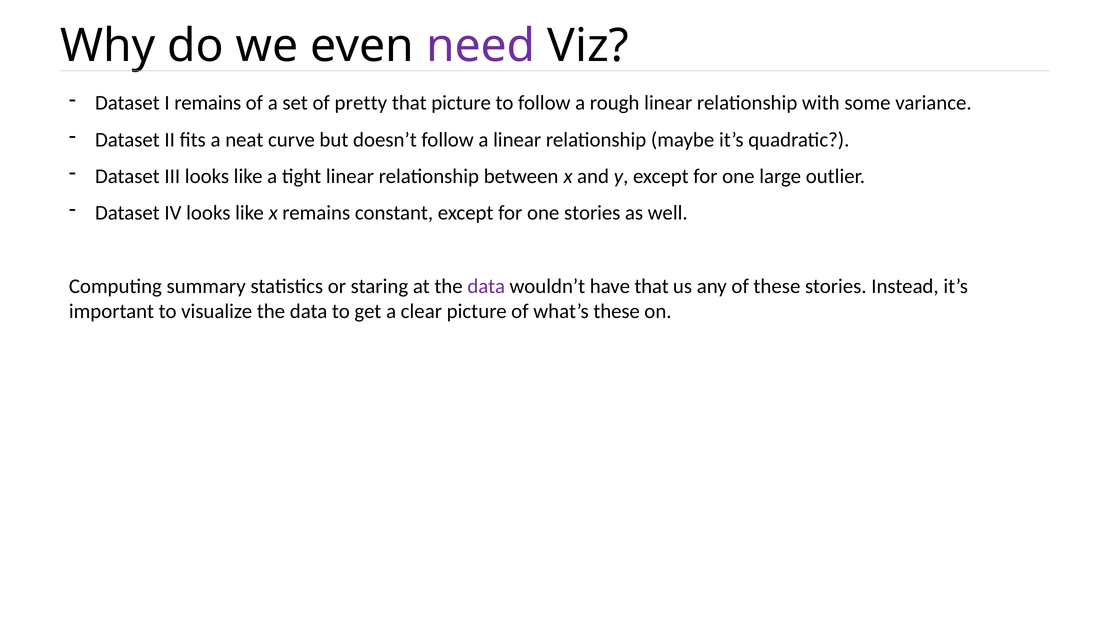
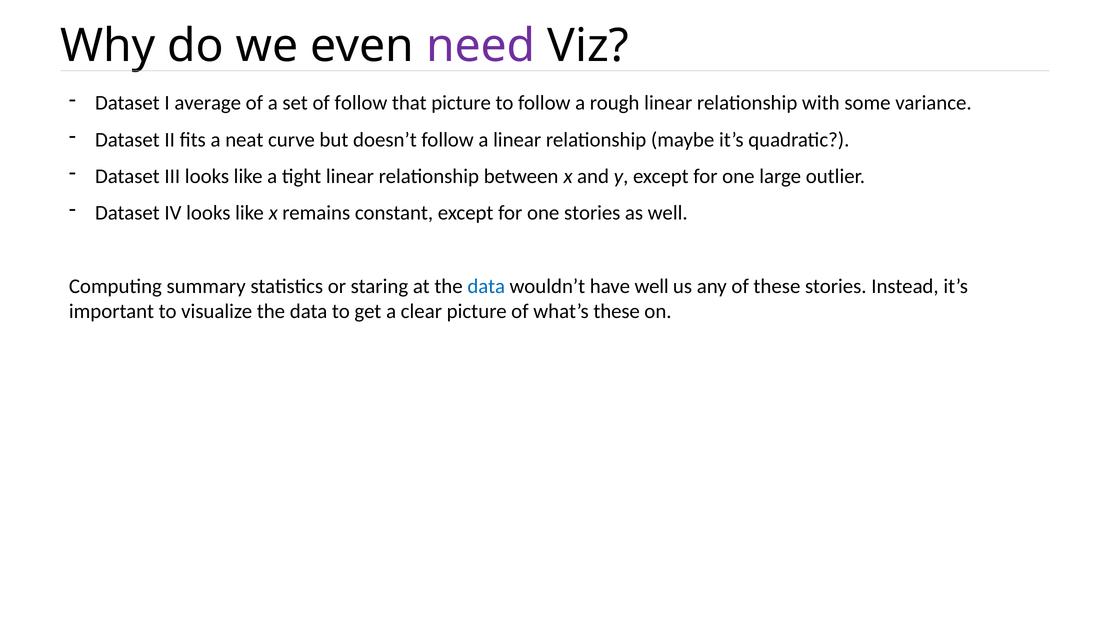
I remains: remains -> average (208, 103)
of pretty: pretty -> follow (361, 103)
data colour: purple -> blue (486, 286)
have that: that -> well (652, 286)
